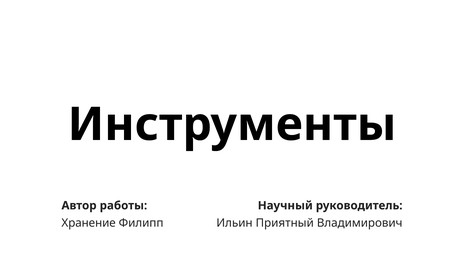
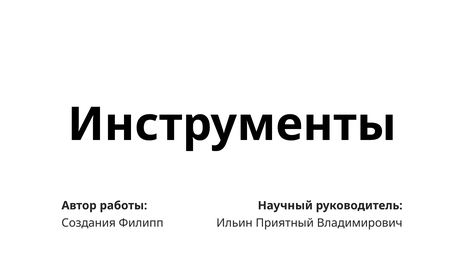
Хранение: Хранение -> Создания (89, 223)
